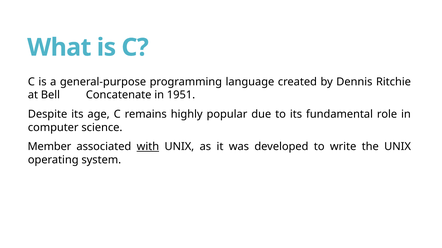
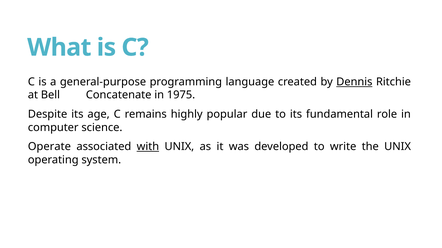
Dennis underline: none -> present (354, 82)
1951: 1951 -> 1975 (181, 95)
Member: Member -> Operate (49, 147)
